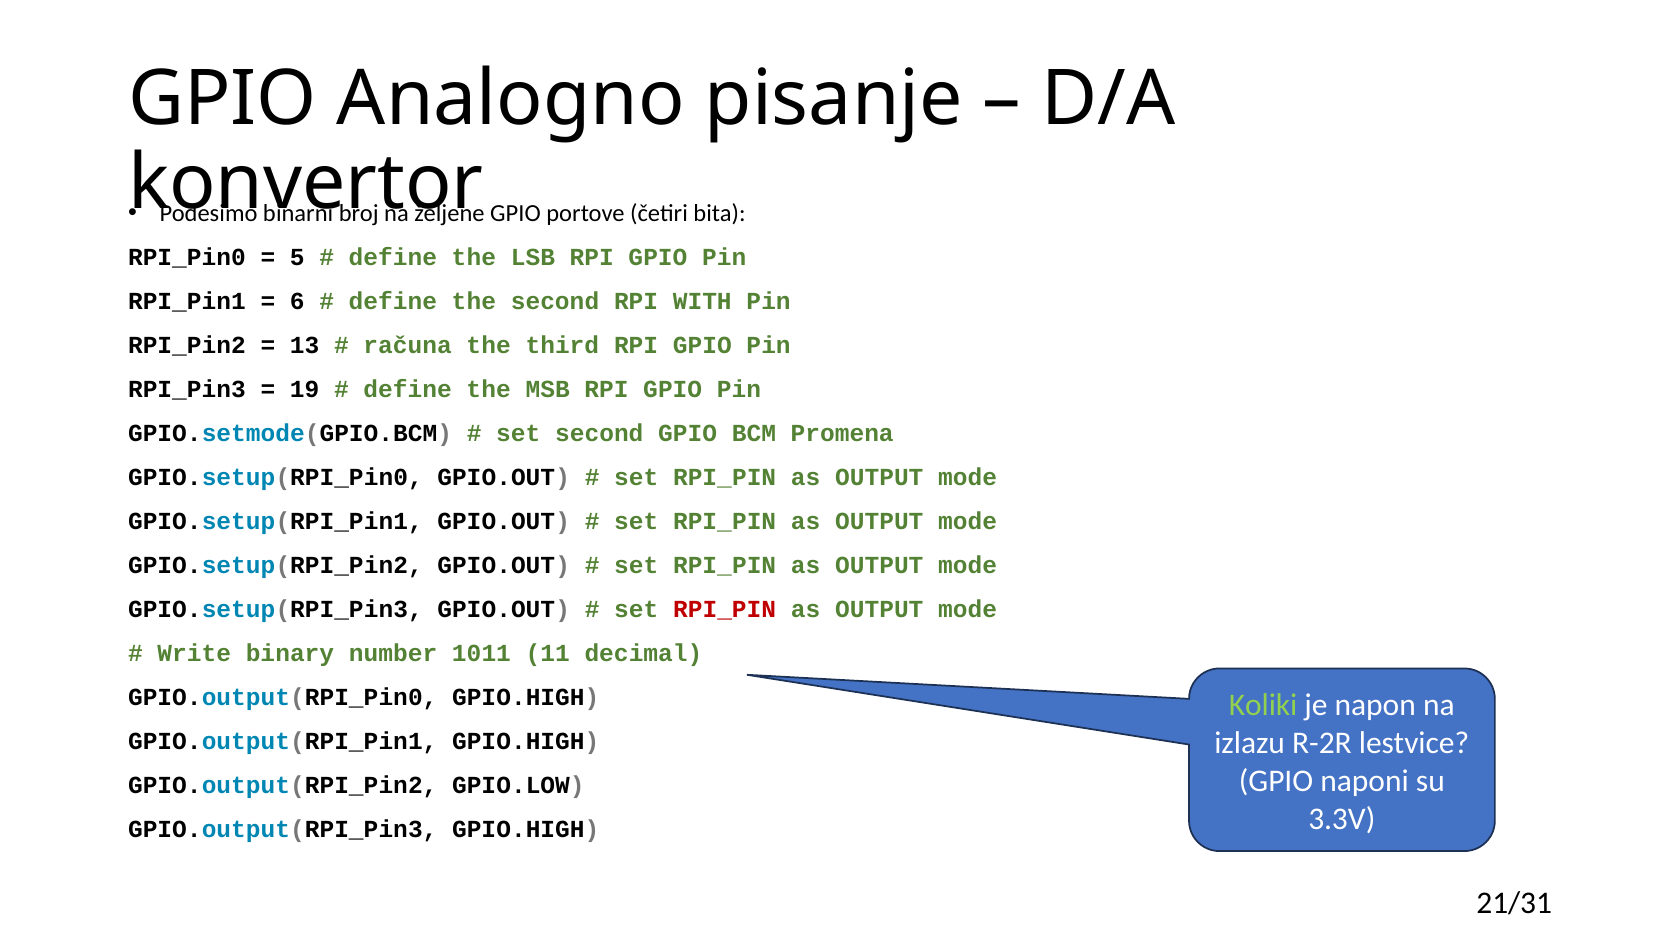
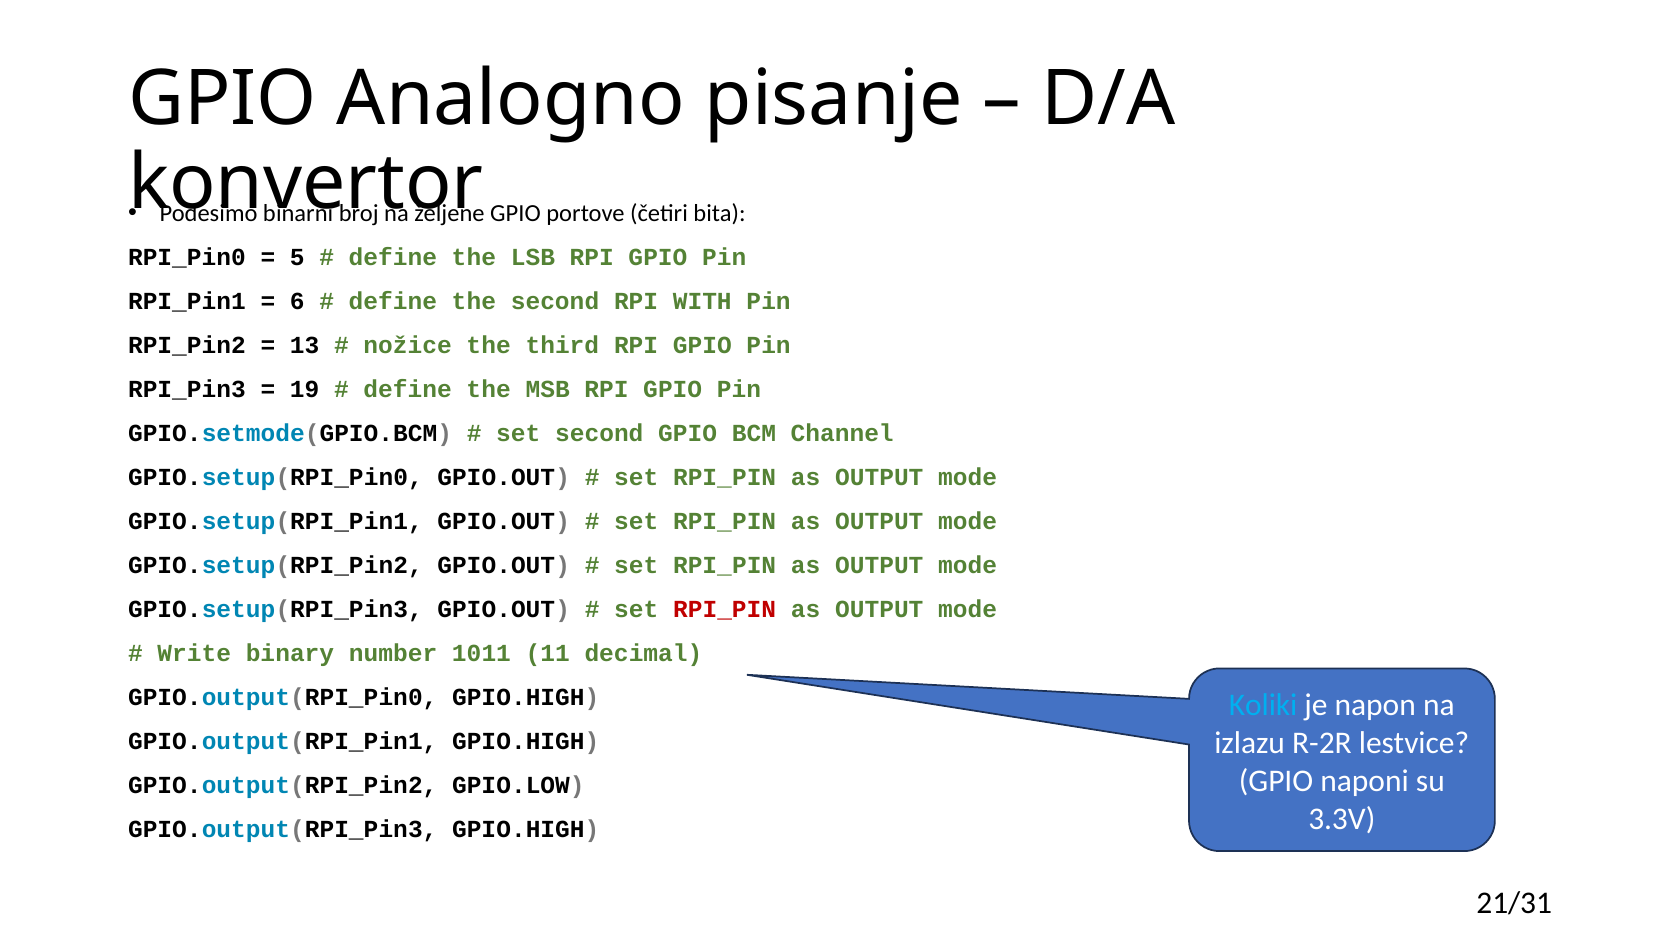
računa: računa -> nožice (408, 345)
Promena: Promena -> Channel (842, 433)
Koliki colour: light green -> light blue (1263, 705)
